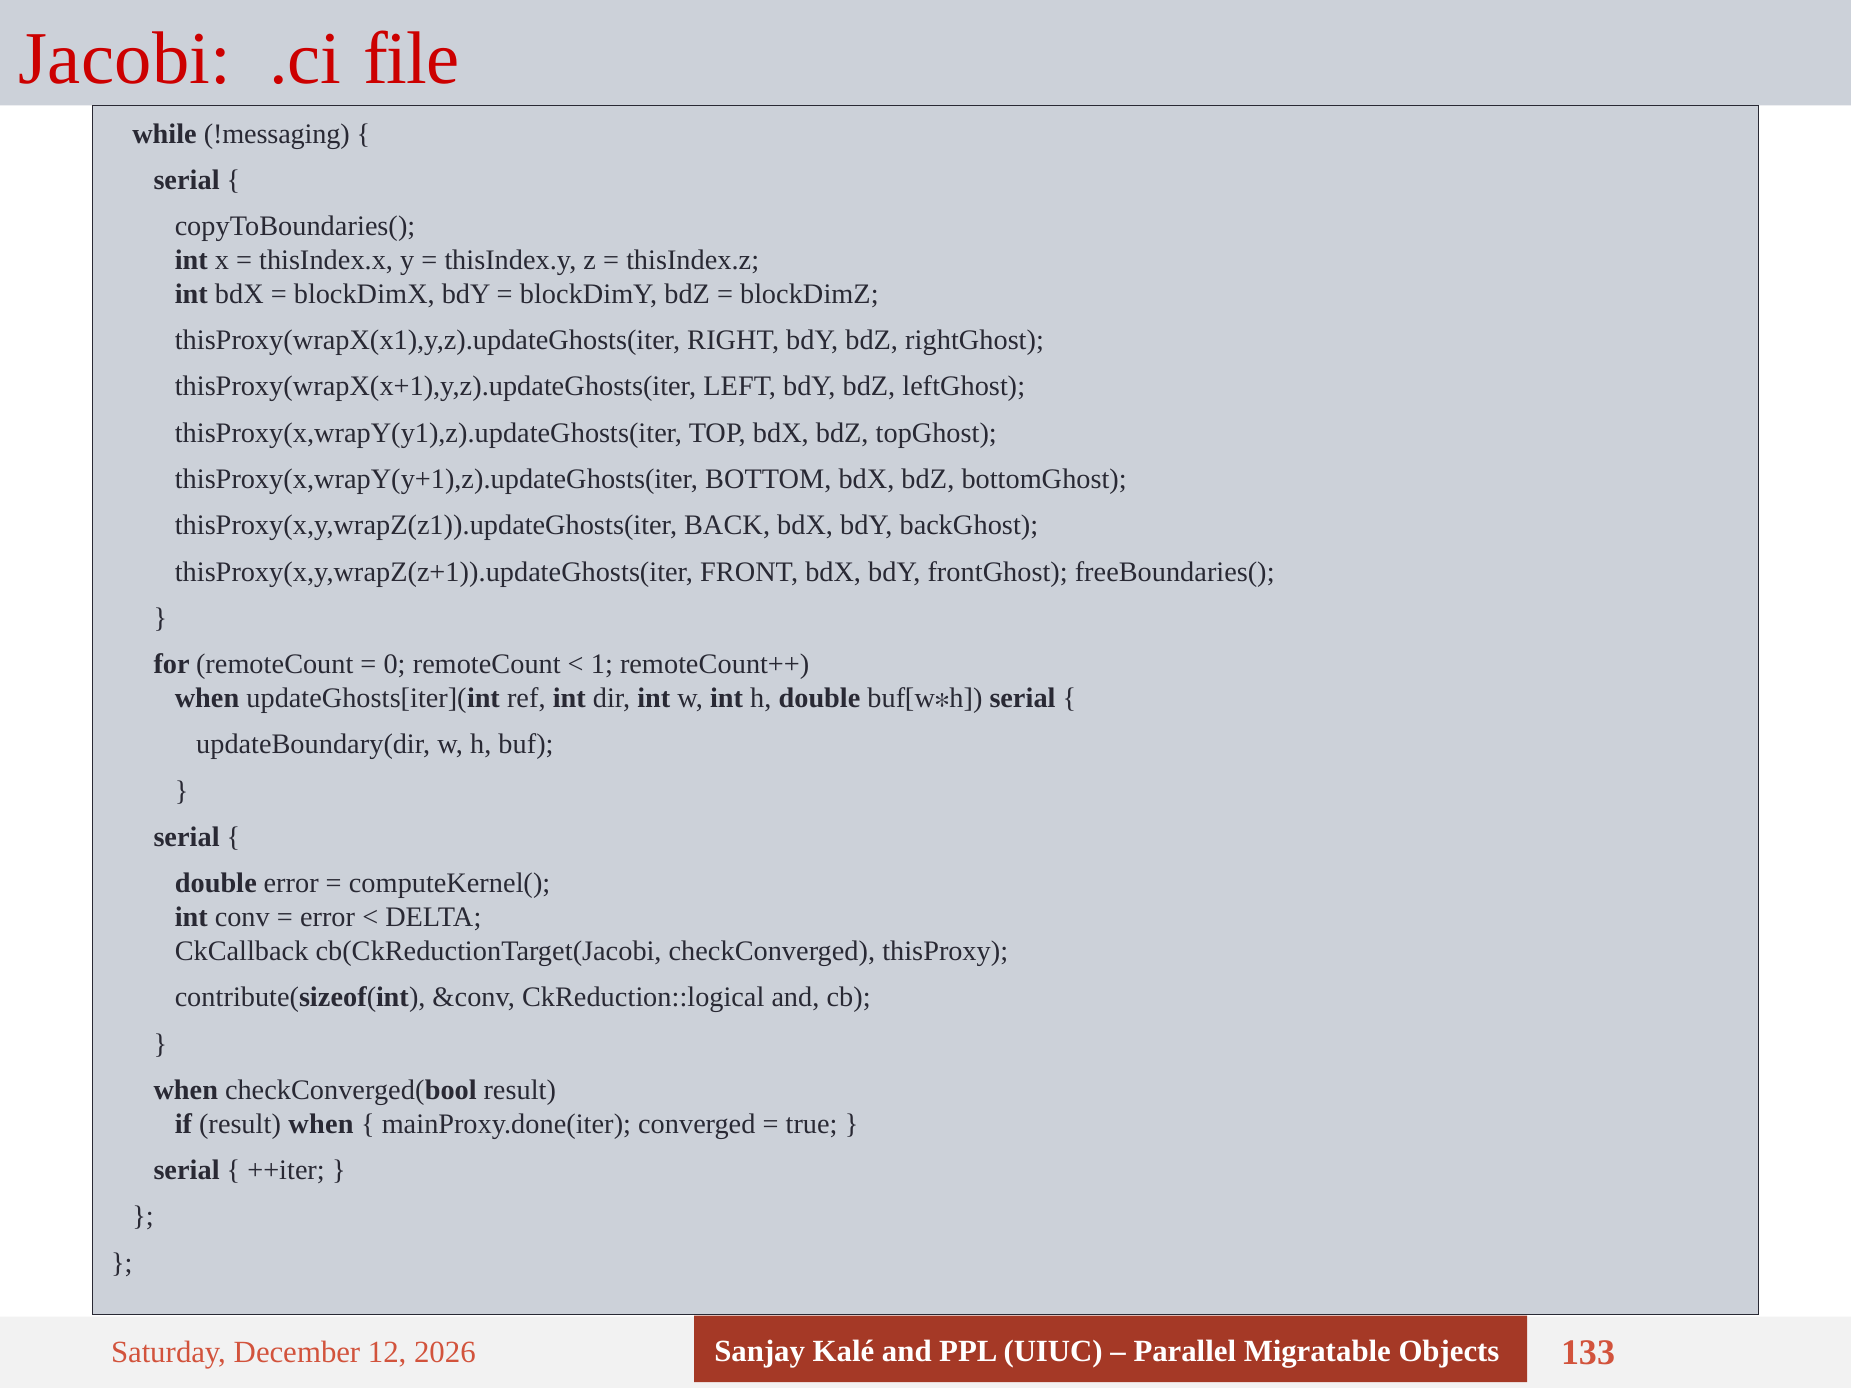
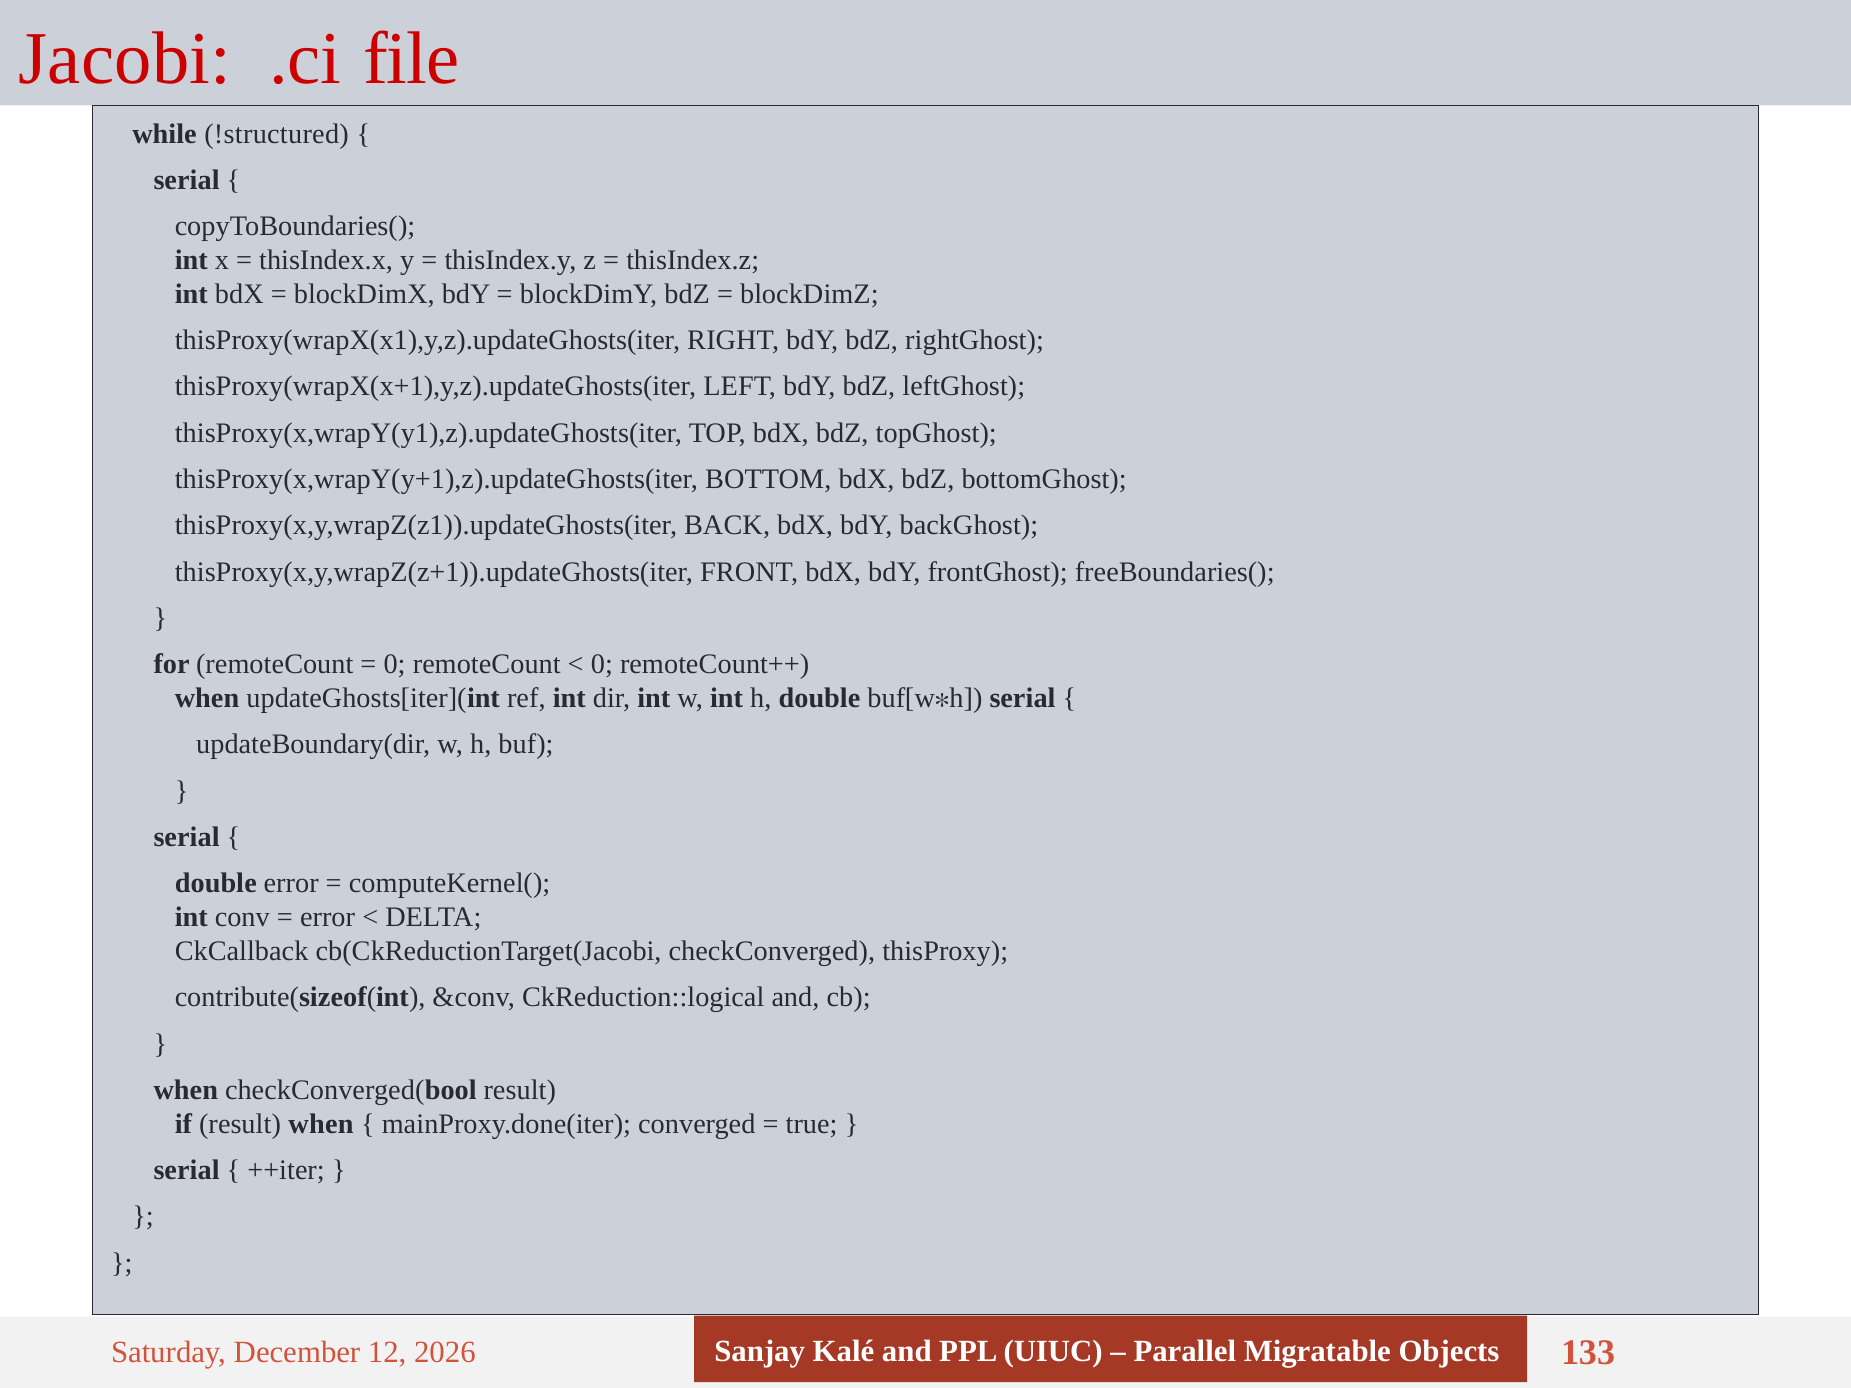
!messaging: !messaging -> !structured (277, 134)
1: 1 -> 0 (602, 664)
